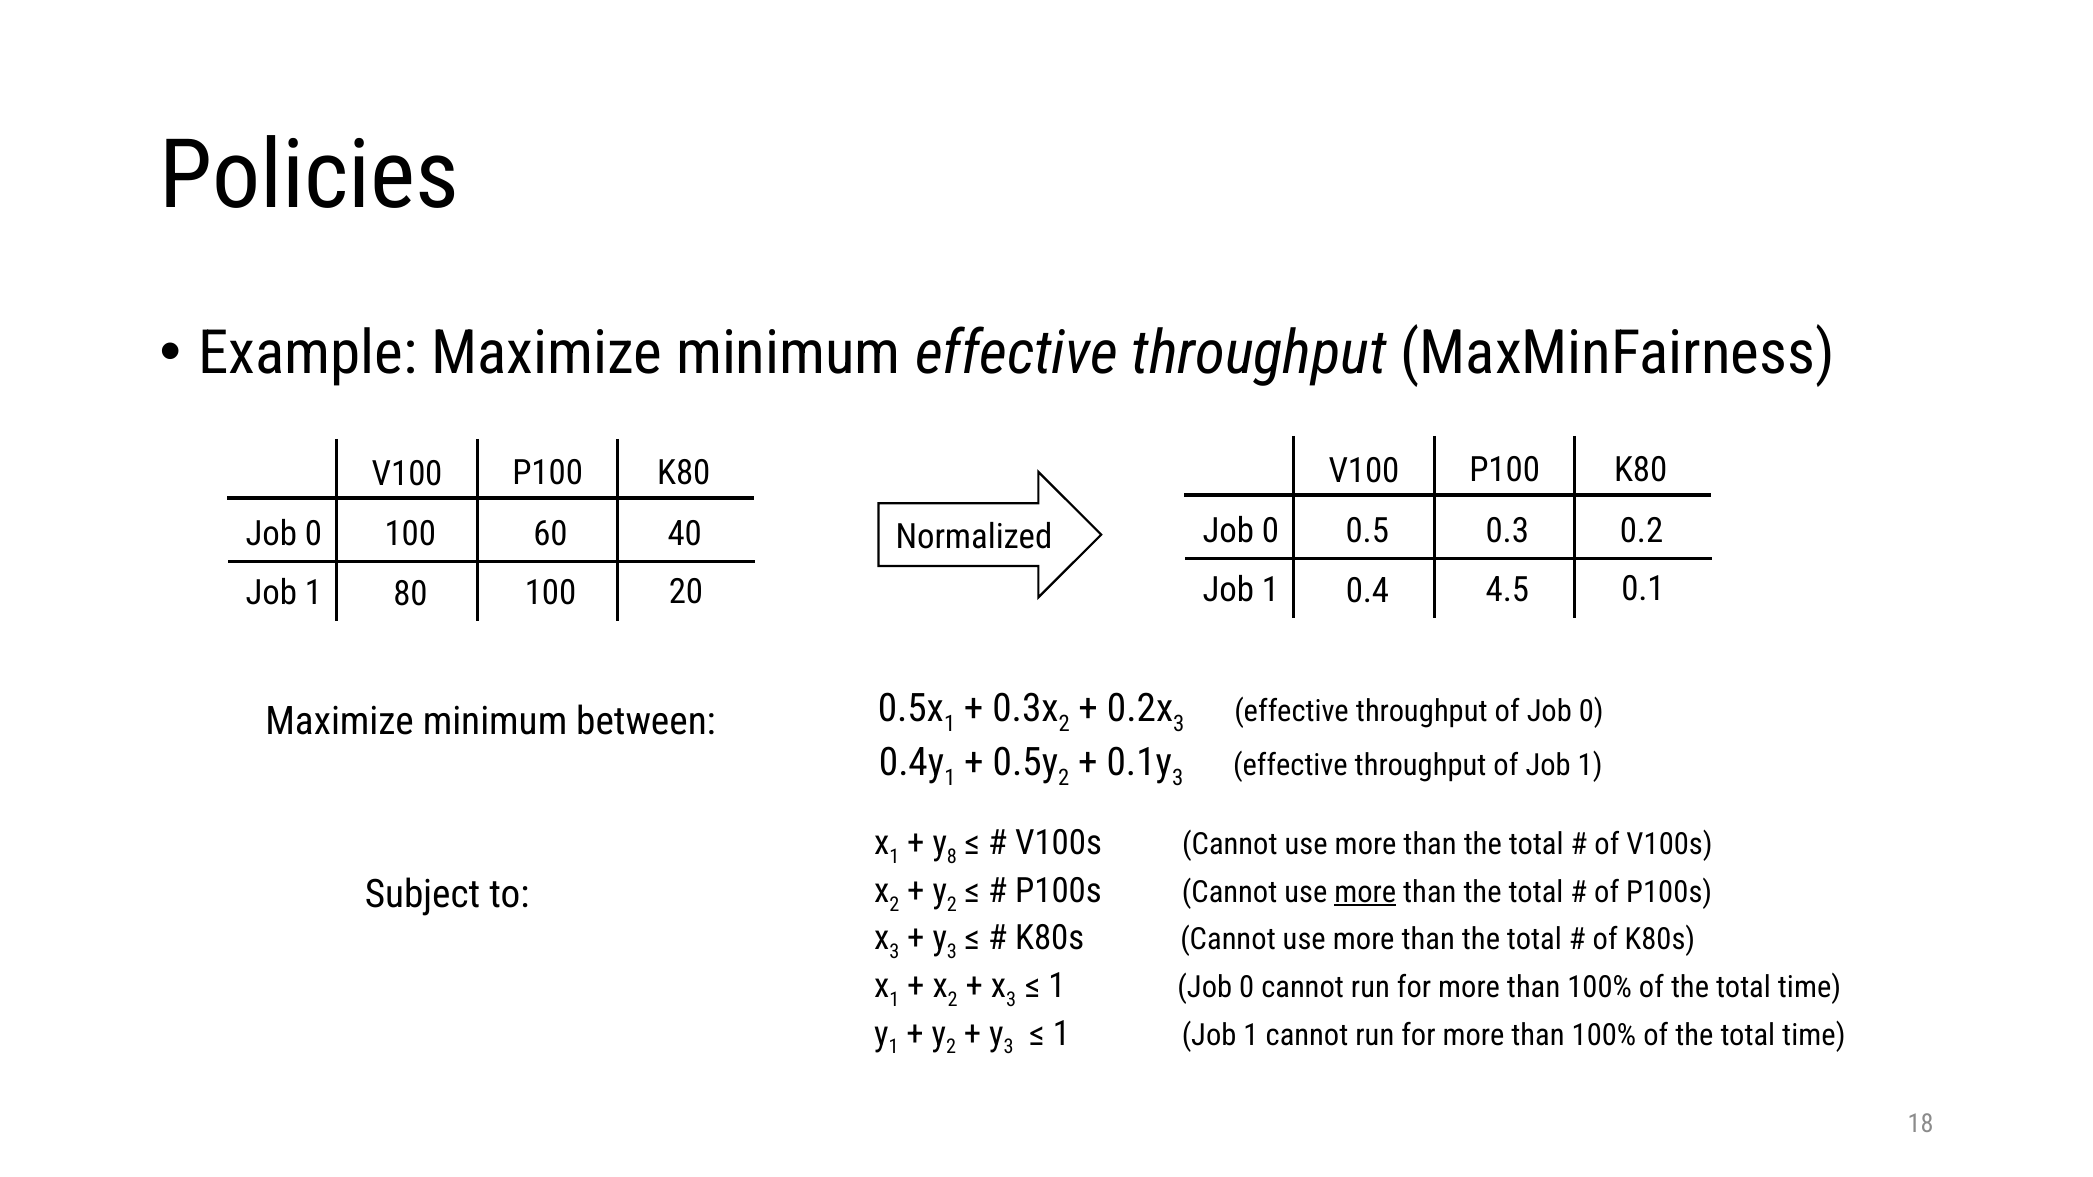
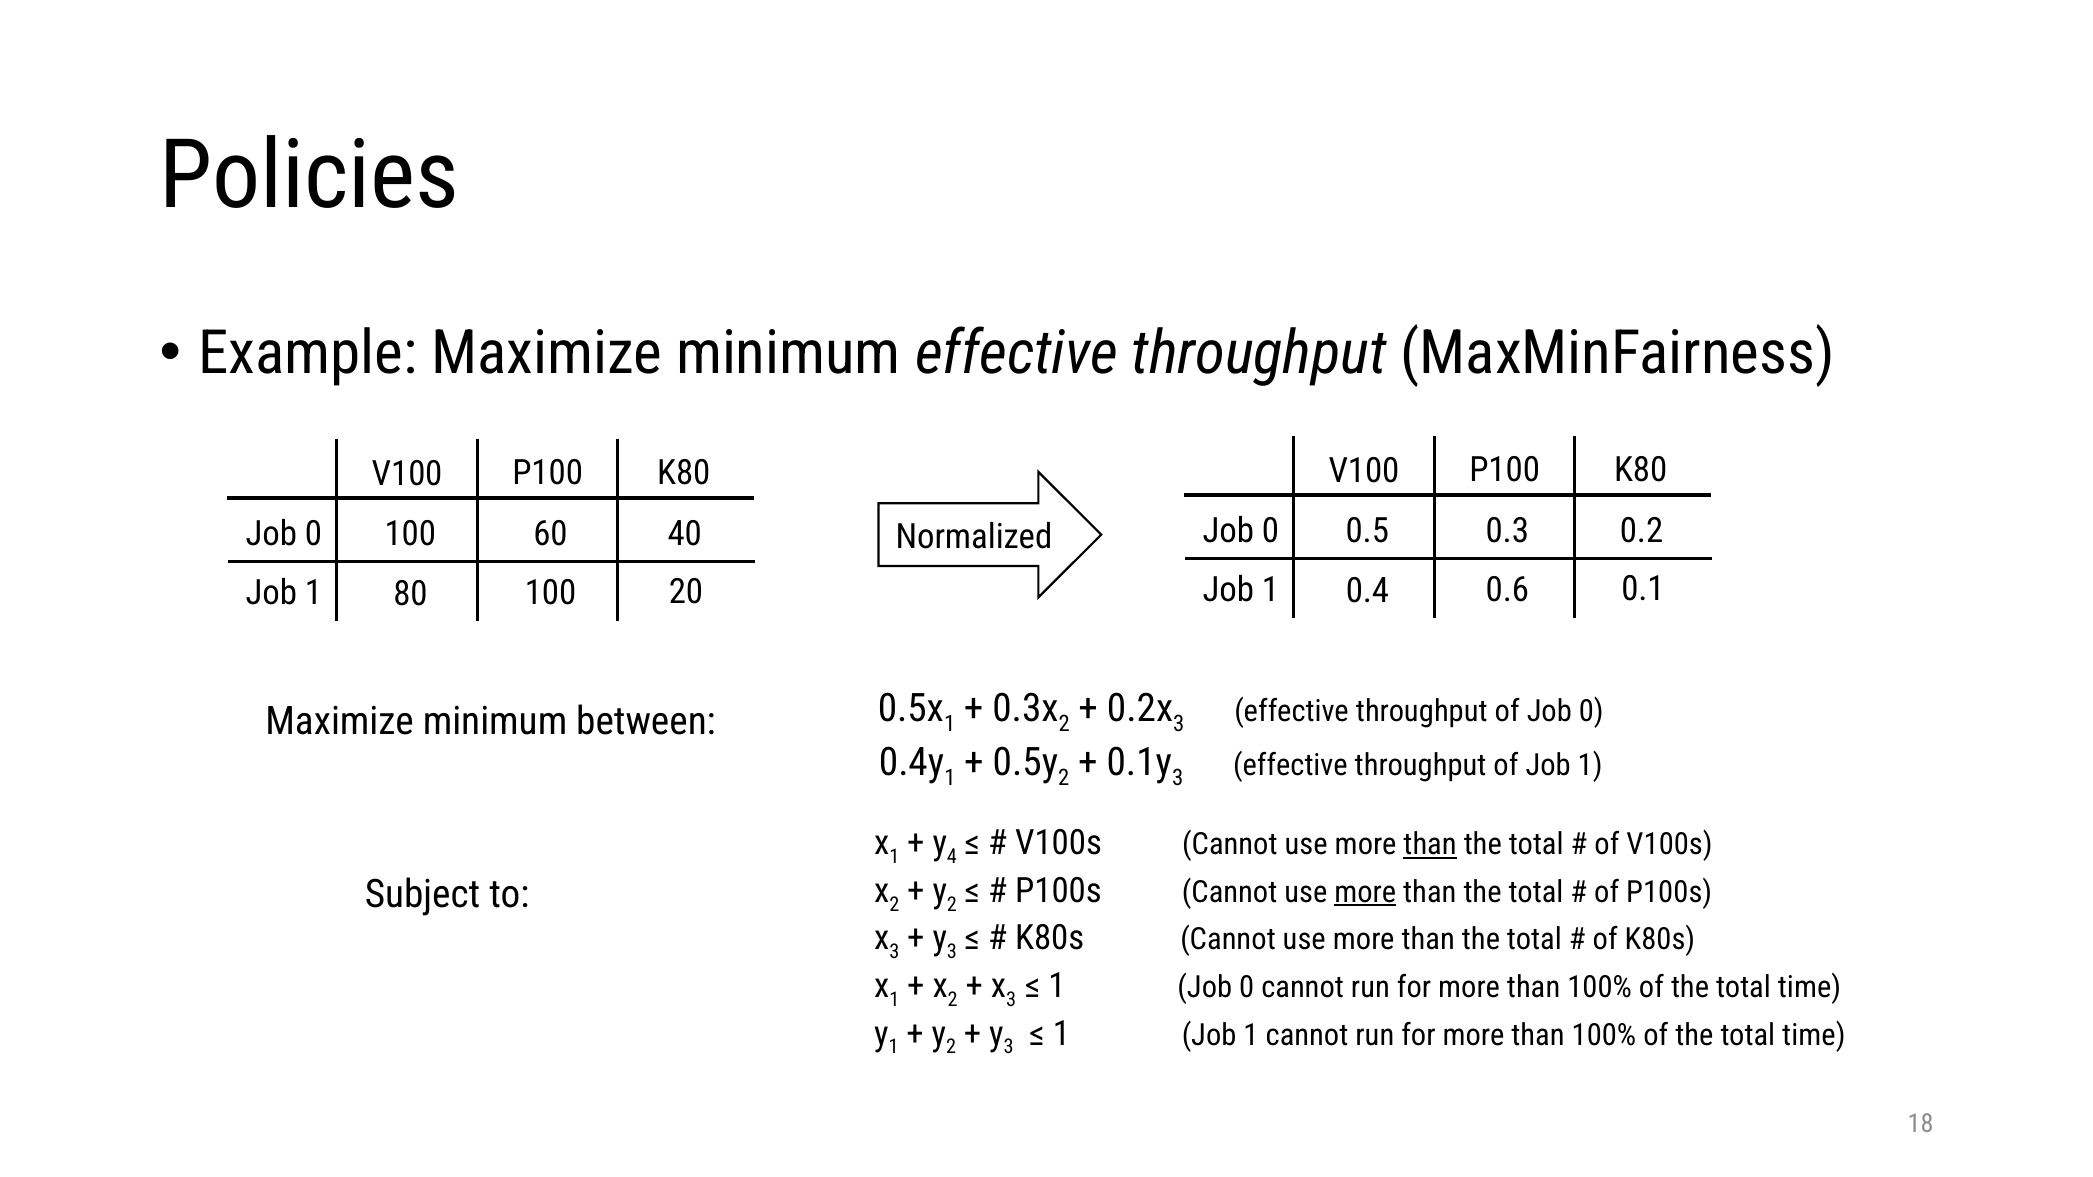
4.5: 4.5 -> 0.6 (1507, 590)
8: 8 -> 4 (952, 857)
than underline: none -> present (1430, 845)
